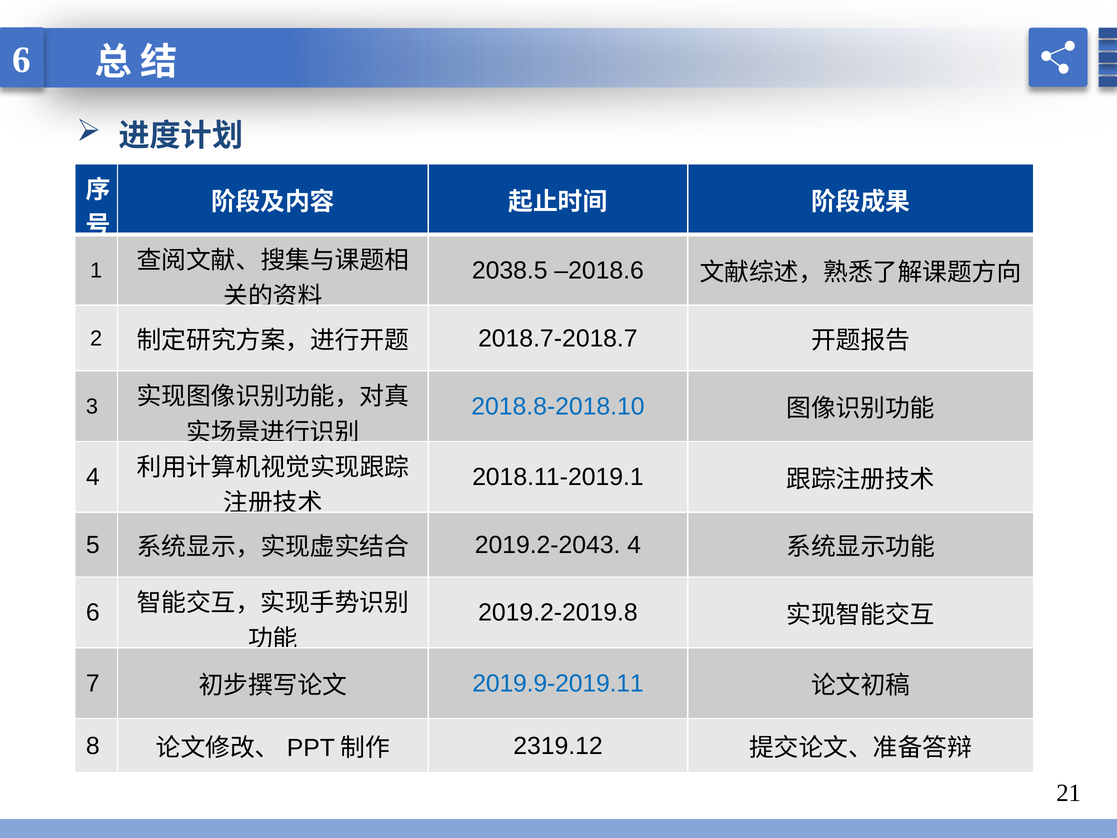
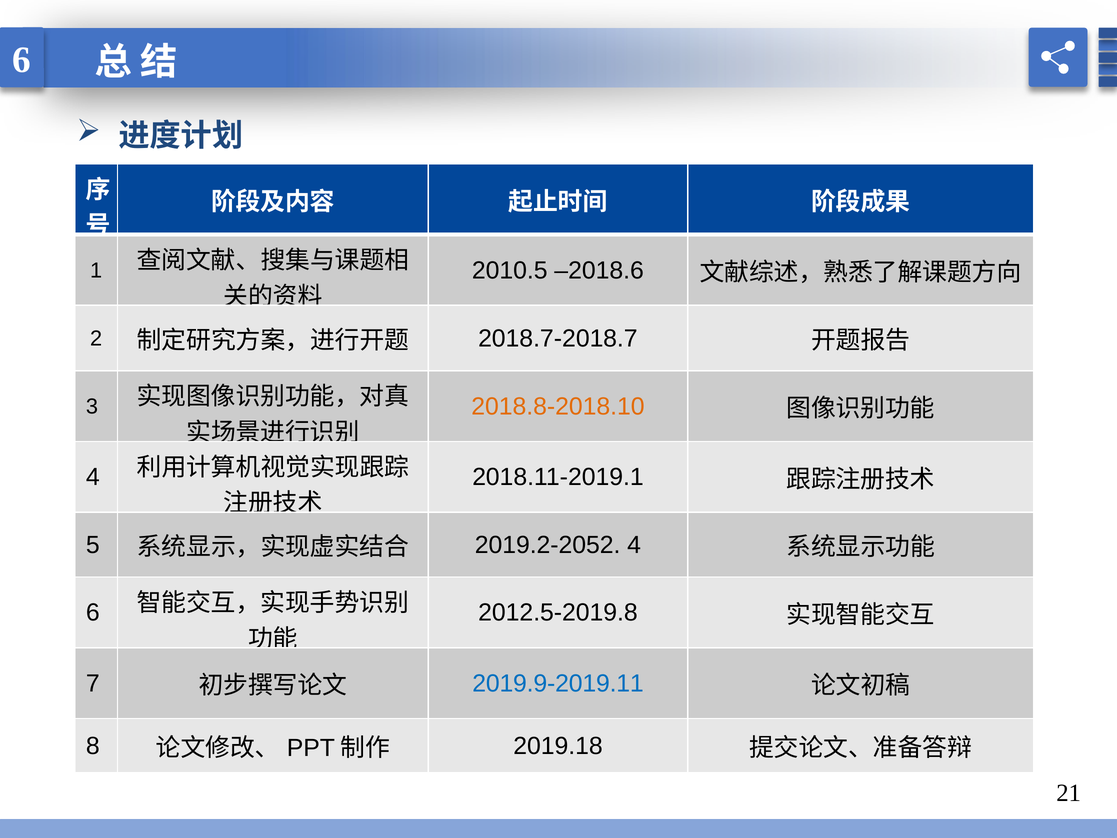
2038.5: 2038.5 -> 2010.5 (510, 270)
2018.8-2018.10 colour: blue -> orange (558, 406)
2019.2-2043: 2019.2-2043 -> 2019.2-2052 (548, 545)
2019.2-2019.8: 2019.2-2019.8 -> 2012.5-2019.8 (558, 613)
2319.12: 2319.12 -> 2019.18 (558, 746)
